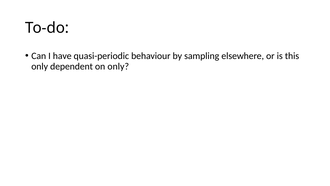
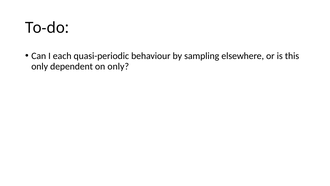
have: have -> each (62, 56)
